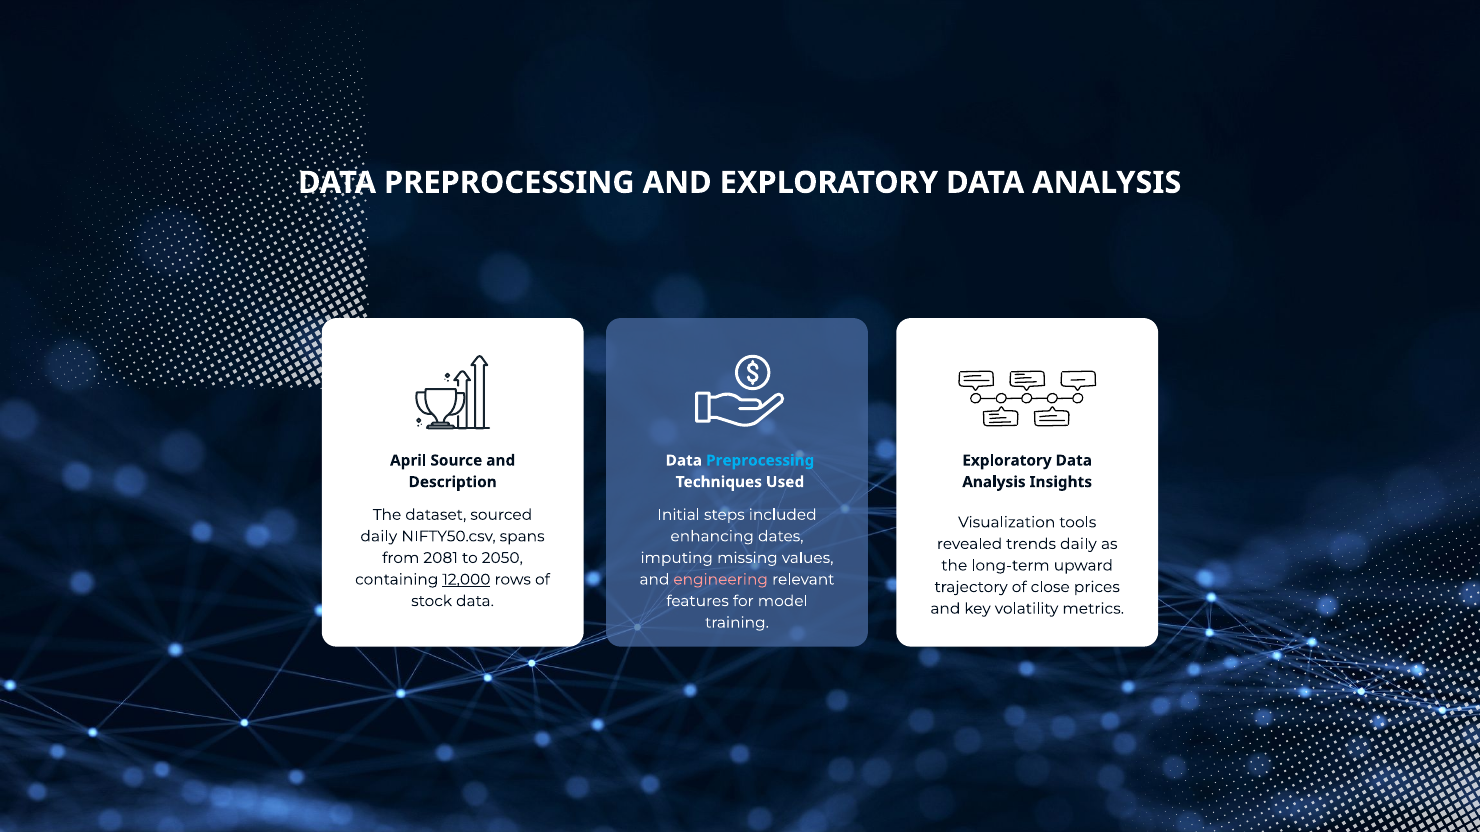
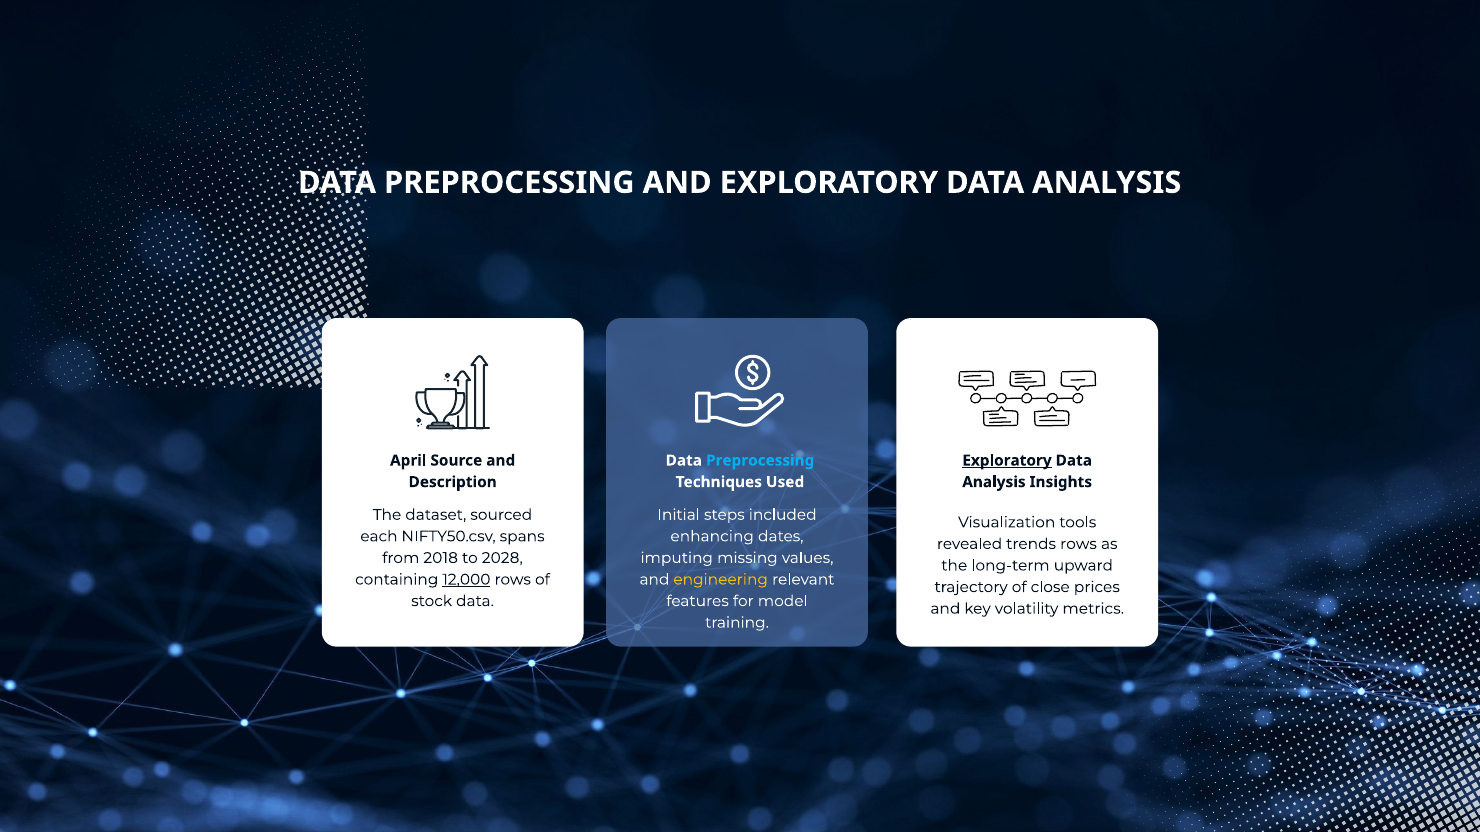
Exploratory underline: none -> present (1007, 461)
daily: daily -> each (379, 537)
trends daily: daily -> rows (1078, 544)
2081: 2081 -> 2018 (441, 558)
2050: 2050 -> 2028 (502, 558)
engineering colour: pink -> yellow (721, 580)
